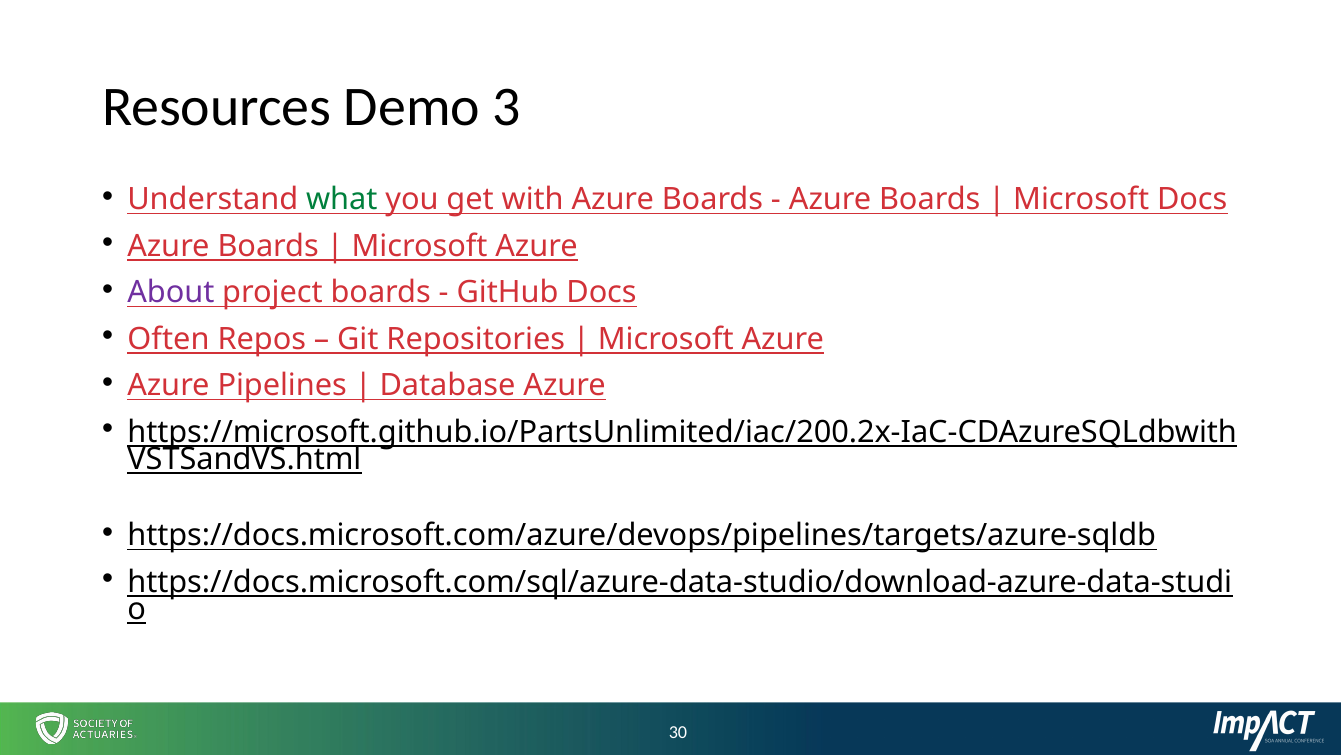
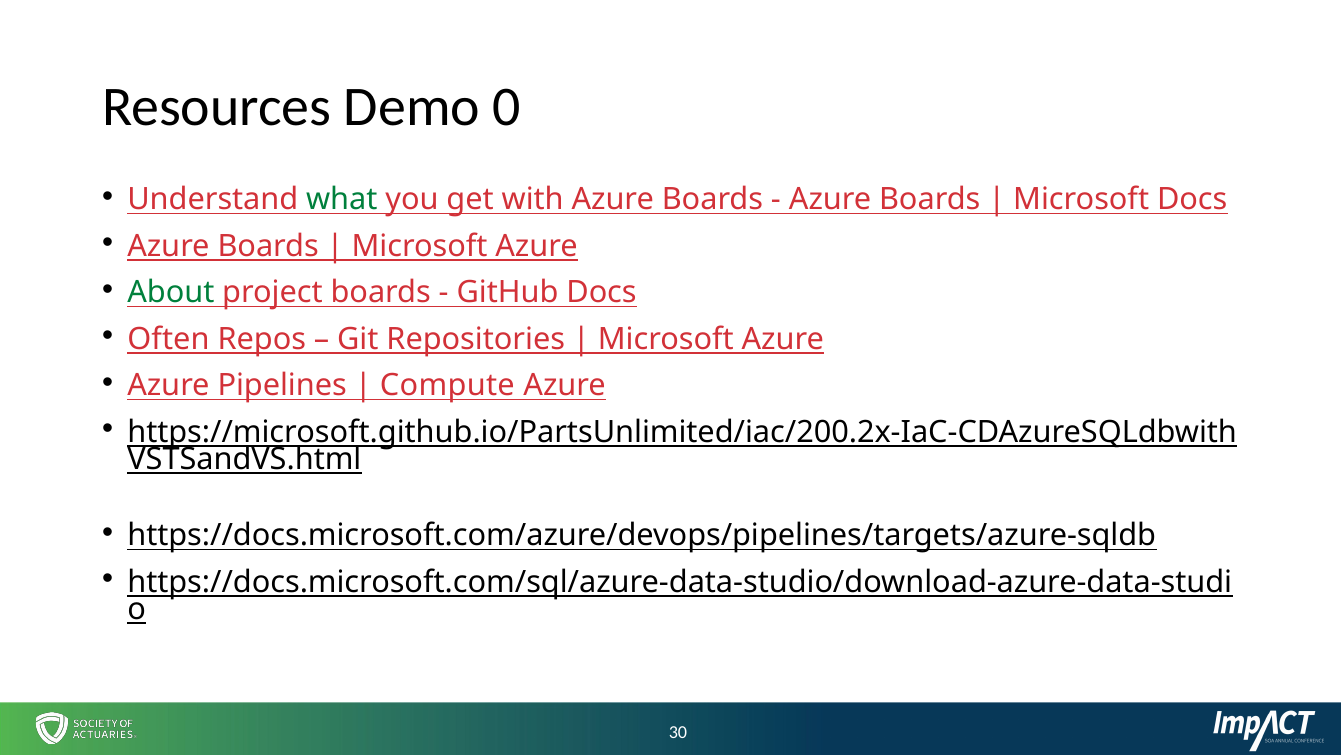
3: 3 -> 0 (507, 107)
About colour: purple -> green (171, 292)
Database: Database -> Compute (447, 385)
